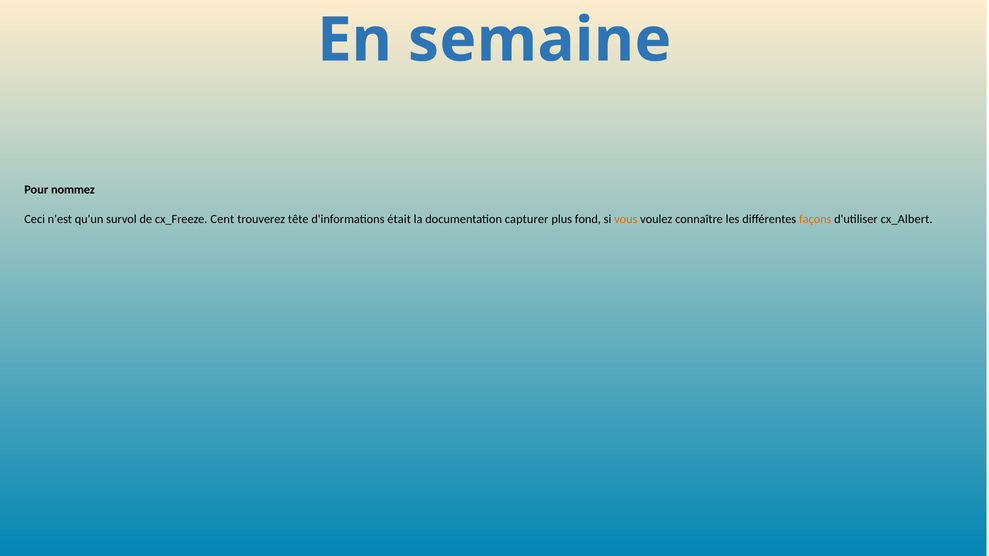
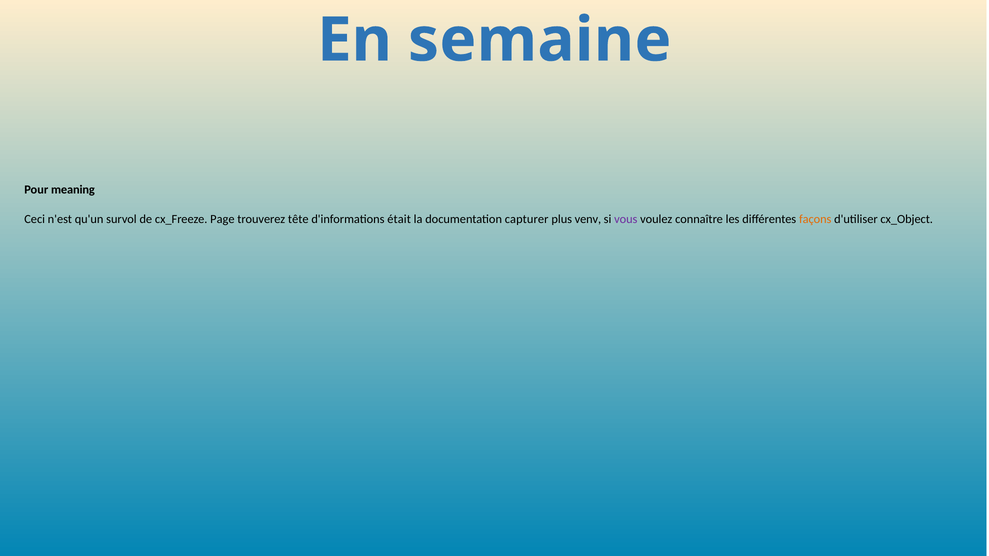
nommez: nommez -> meaning (73, 190)
Cent: Cent -> Page (222, 219)
fond: fond -> venv (588, 219)
vous colour: orange -> purple (626, 219)
cx_Albert: cx_Albert -> cx_Object (907, 219)
